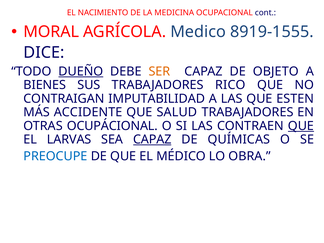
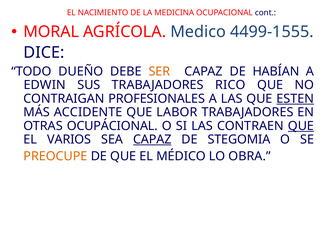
8919-1555: 8919-1555 -> 4499-1555 (272, 32)
DUEÑO underline: present -> none (81, 71)
OBJETO: OBJETO -> HABÍAN (276, 71)
BIENES: BIENES -> EDWIN (45, 85)
IMPUTABILIDAD: IMPUTABILIDAD -> PROFESIONALES (157, 99)
ESTEN underline: none -> present (295, 99)
SALUD: SALUD -> LABOR (177, 112)
LARVAS: LARVAS -> VARIOS (69, 139)
QUÍMICAS: QUÍMICAS -> STEGOMIA (239, 139)
PREOCUPE colour: blue -> orange (55, 156)
